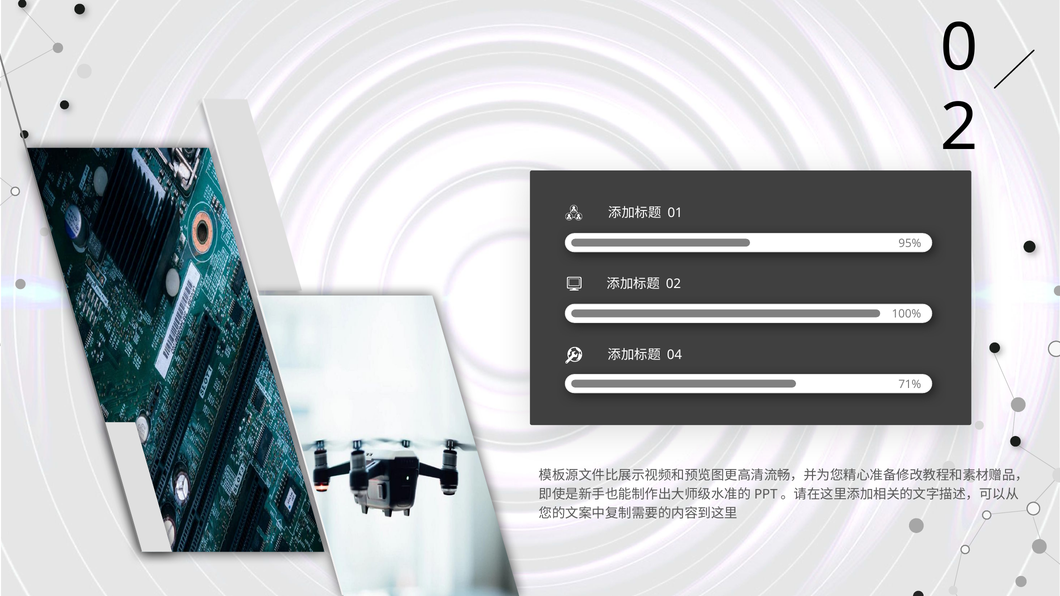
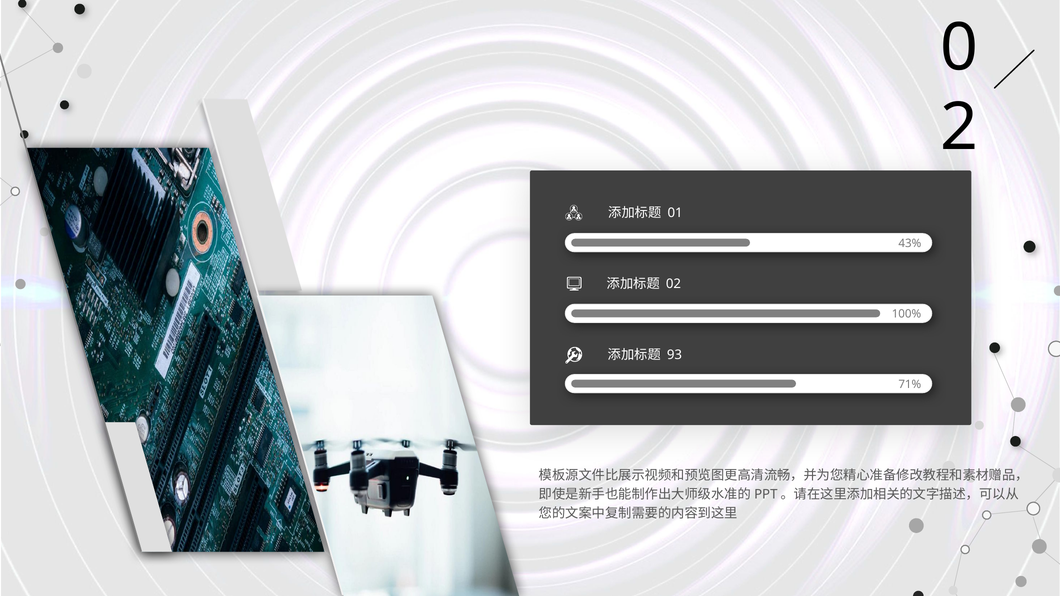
95%: 95% -> 43% (910, 244)
04: 04 -> 93 (674, 355)
